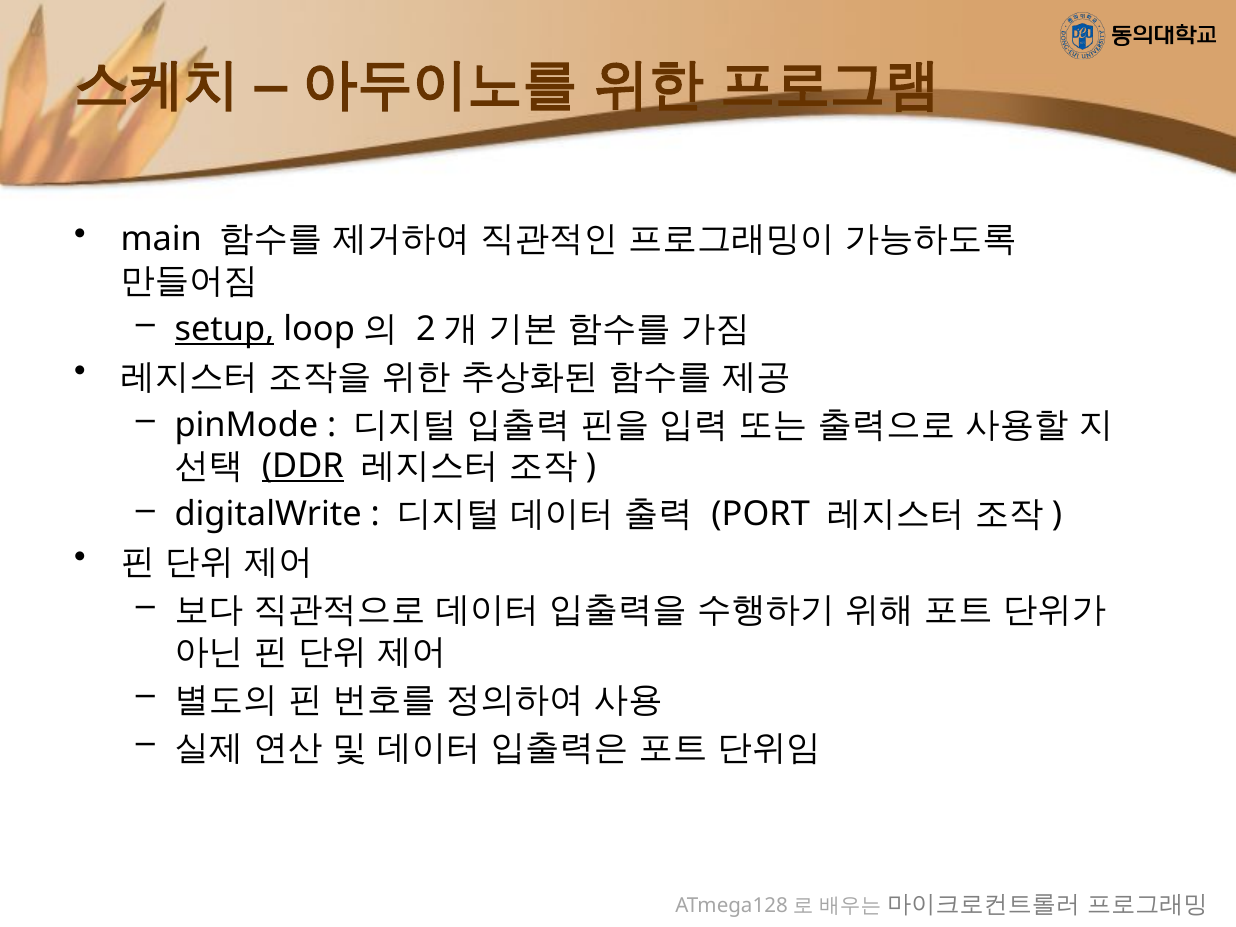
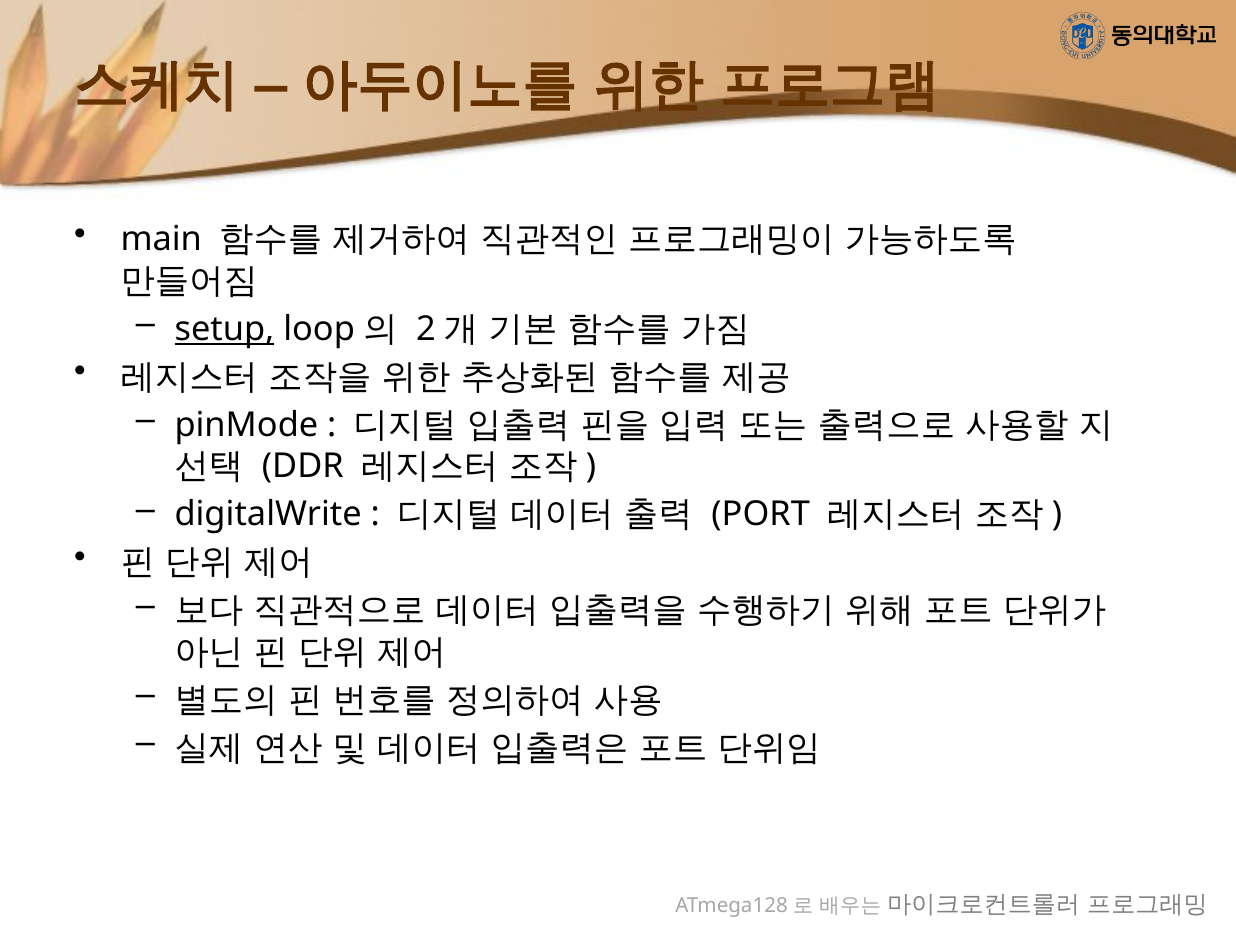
DDR underline: present -> none (303, 466)
